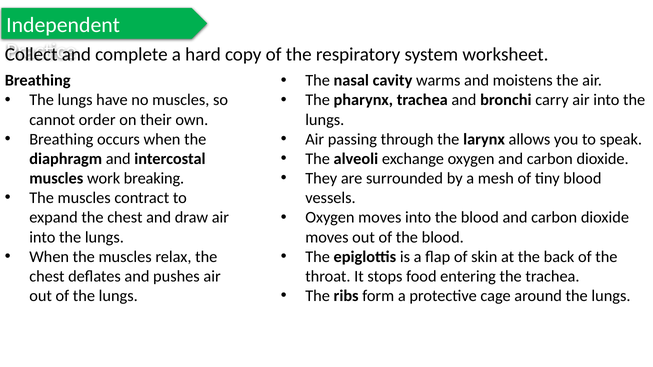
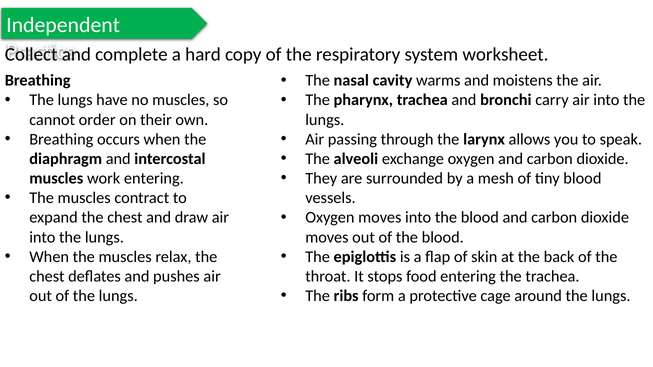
work breaking: breaking -> entering (154, 179)
